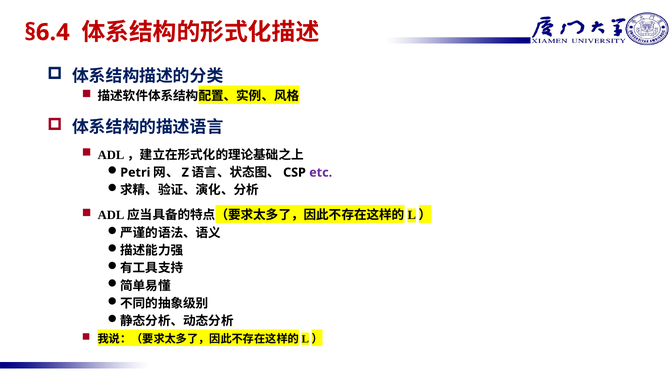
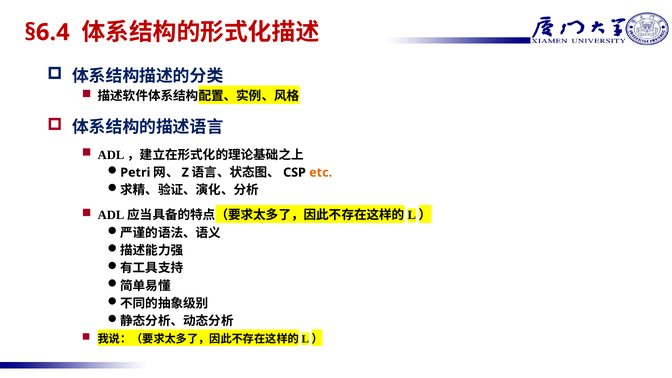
etc colour: purple -> orange (321, 172)
